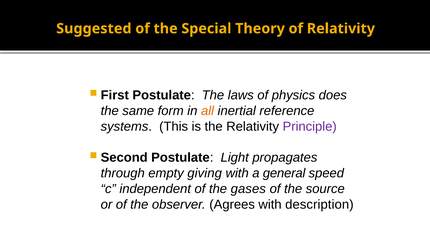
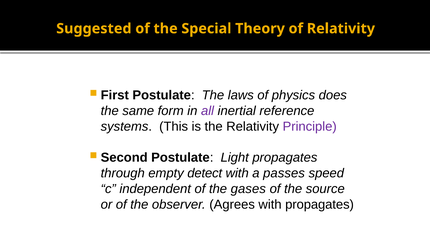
all colour: orange -> purple (208, 111)
giving: giving -> detect (205, 173)
general: general -> passes (284, 173)
with description: description -> propagates (320, 204)
